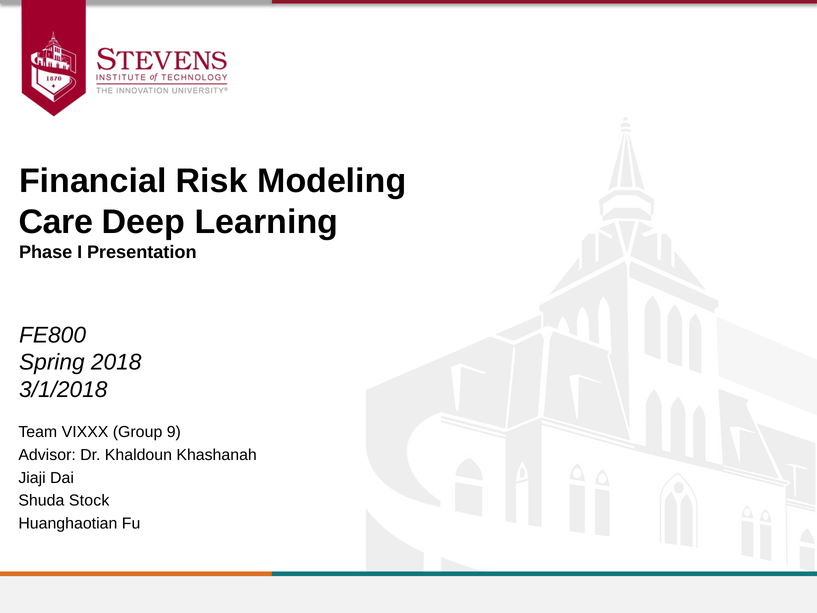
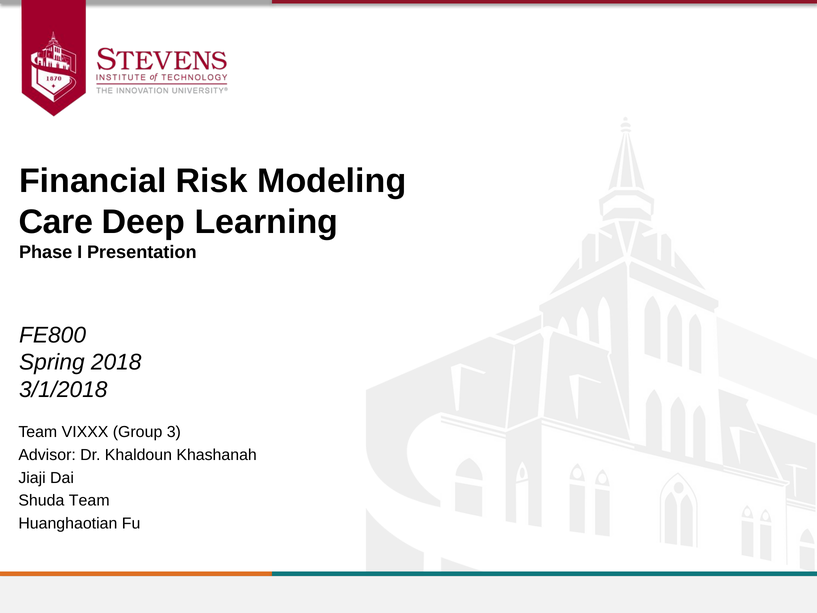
9: 9 -> 3 (174, 432)
Shuda Stock: Stock -> Team (89, 500)
